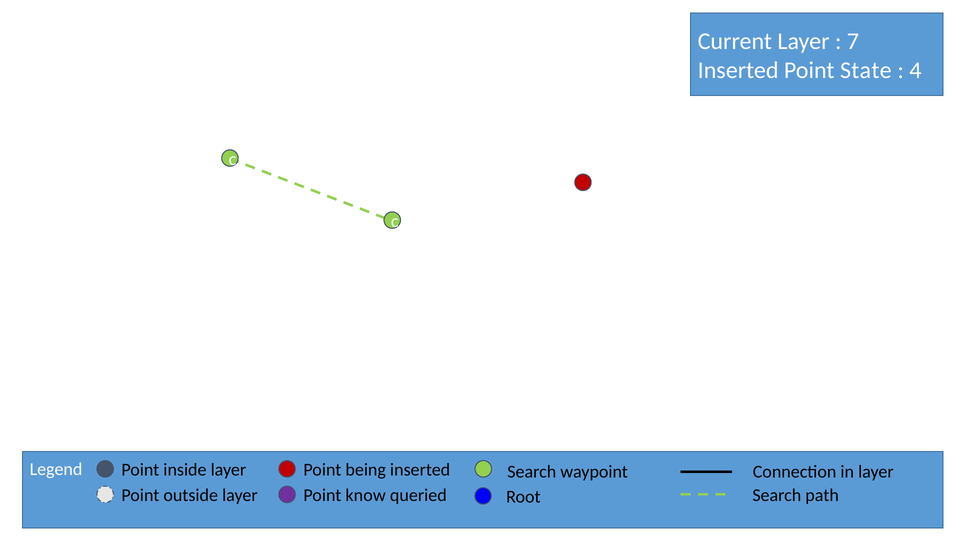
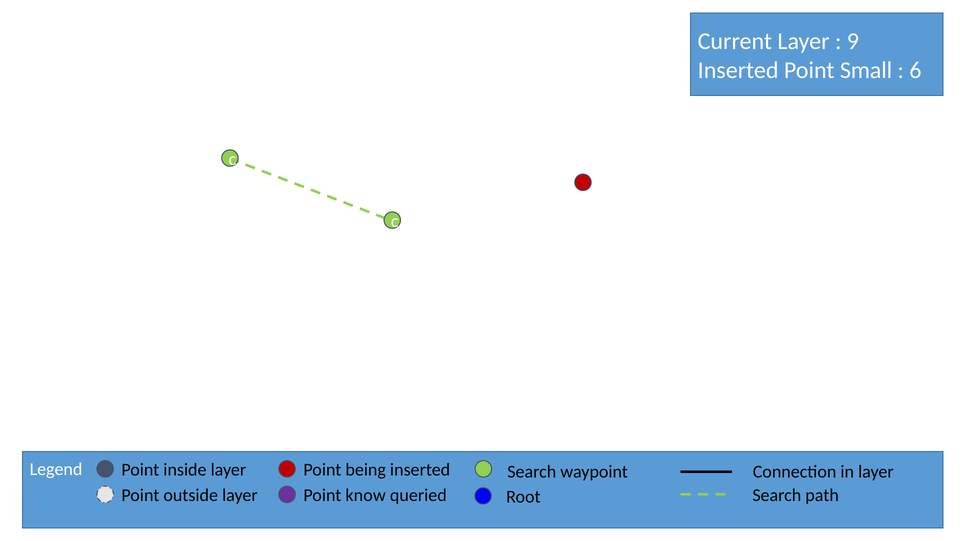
7: 7 -> 9 (853, 41)
State: State -> Small (866, 70)
4: 4 -> 6 (915, 70)
